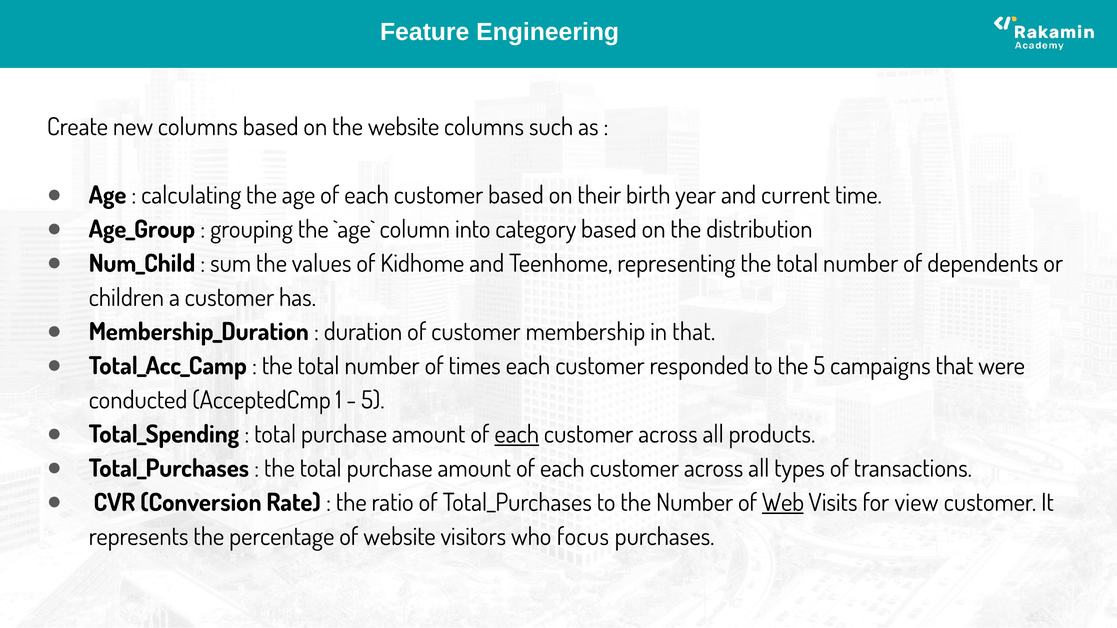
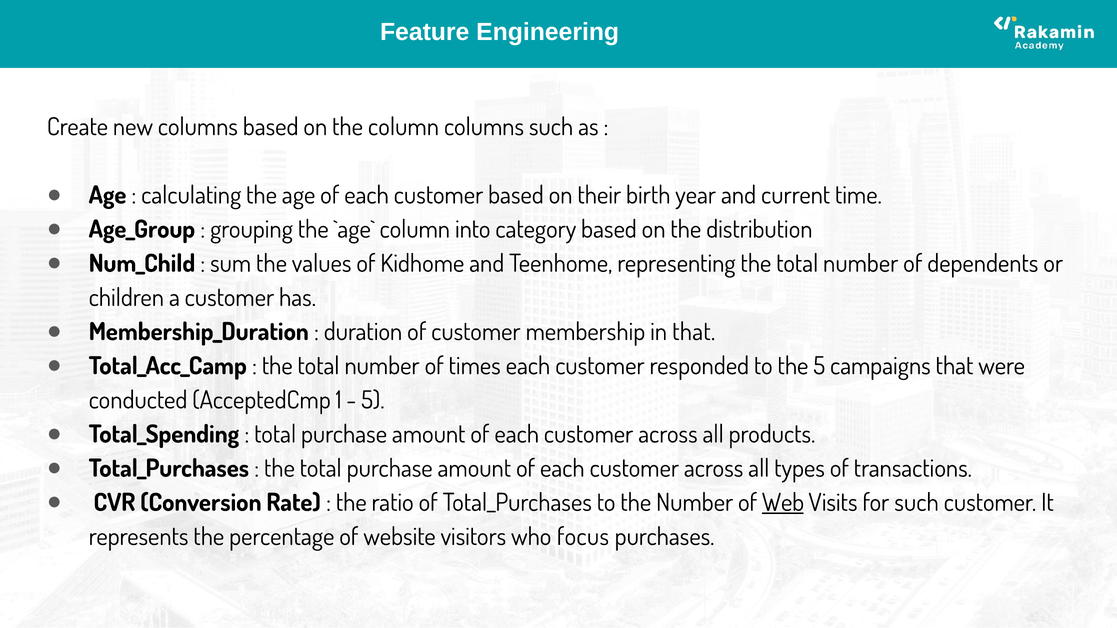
the website: website -> column (403, 127)
each underline: present -> none (517, 435)
for view: view -> such (917, 503)
